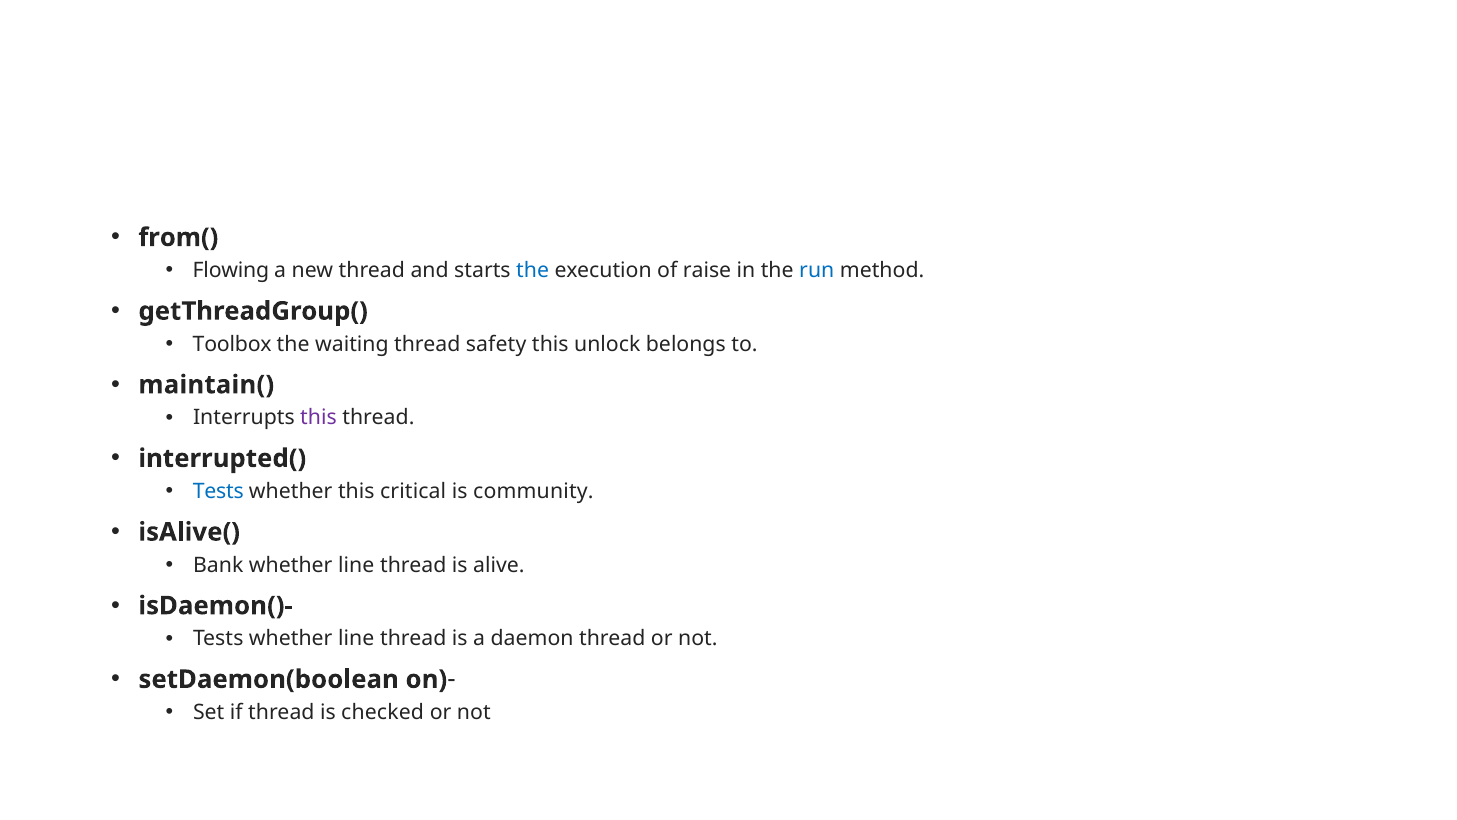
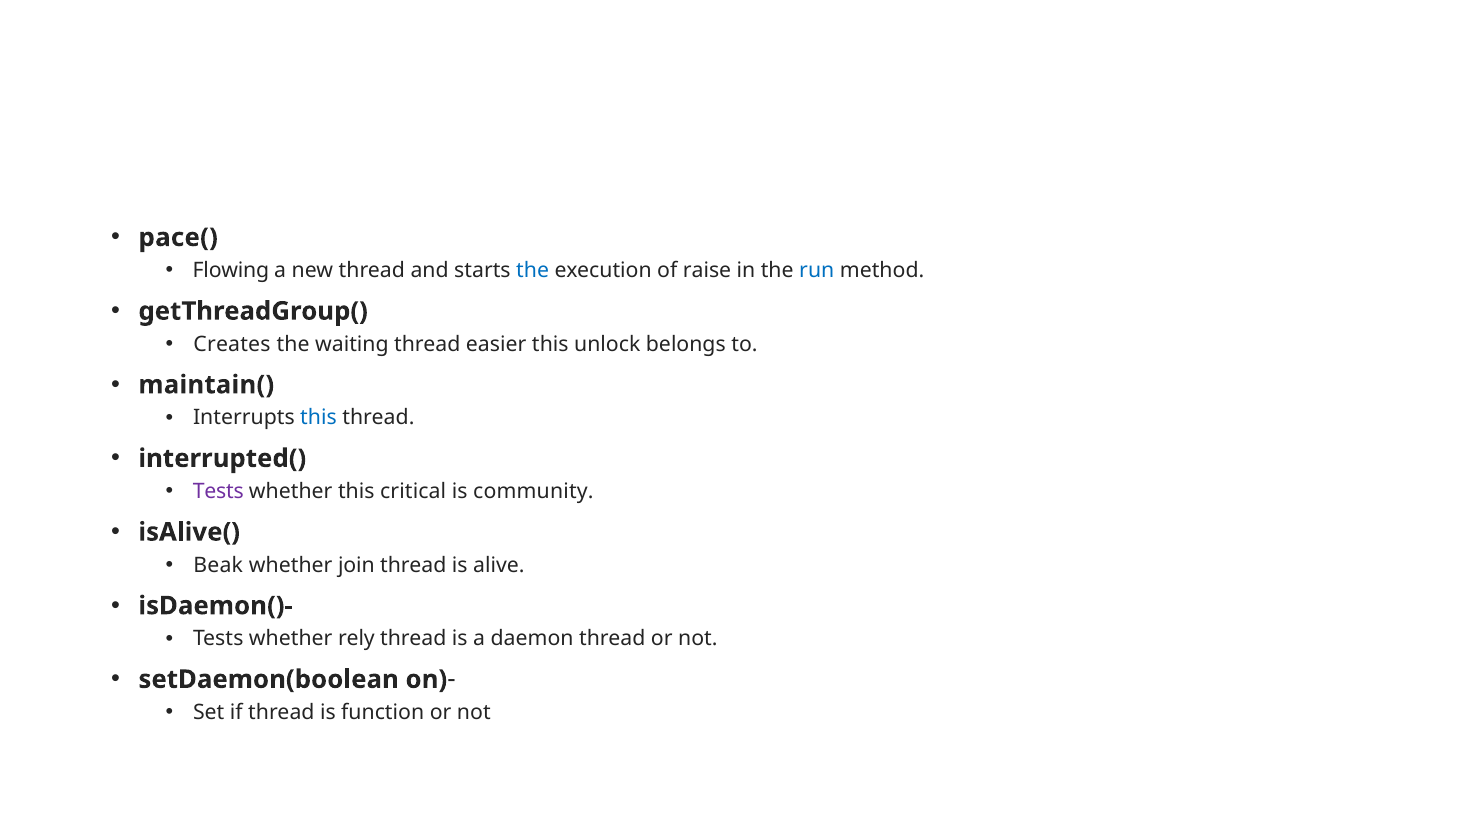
from(: from( -> pace( (178, 237)
Toolbox: Toolbox -> Creates (232, 344)
safety: safety -> easier (496, 344)
this colour: purple -> blue (319, 418)
Tests colour: blue -> purple (218, 491)
Bank: Bank -> Beak (218, 565)
line: line -> join (356, 565)
Tests whether line: line -> rely (356, 638)
checked: checked -> function (383, 712)
